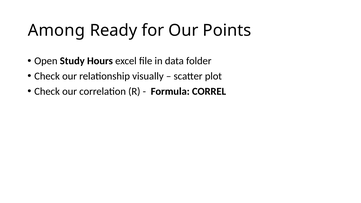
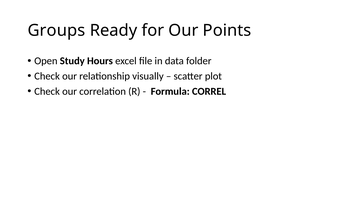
Among: Among -> Groups (56, 30)
